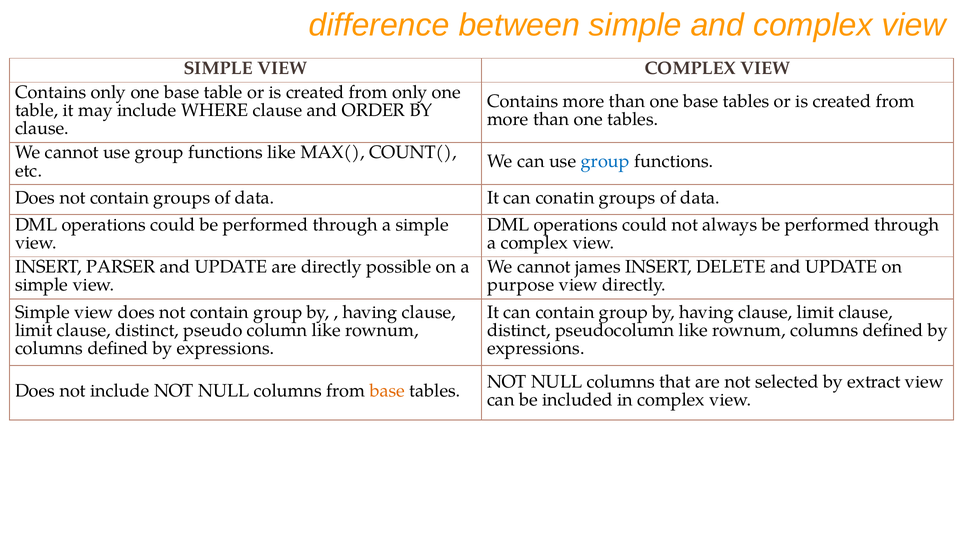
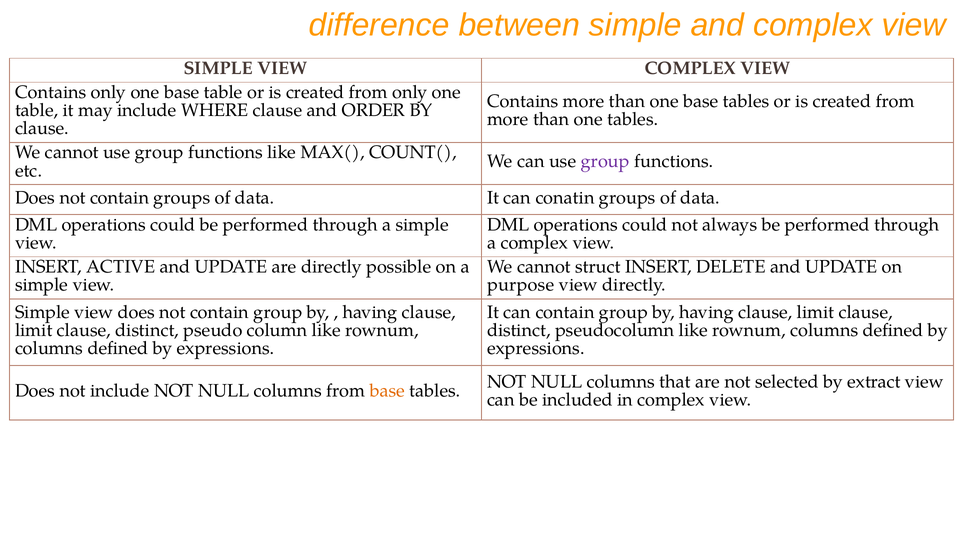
group colour: blue -> purple (605, 162)
PARSER: PARSER -> ACTIVE (121, 267)
james: james -> struct (598, 267)
